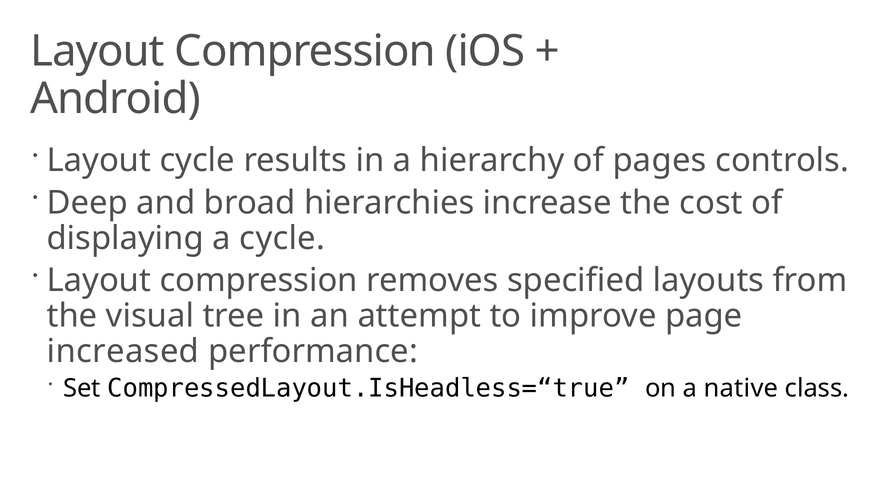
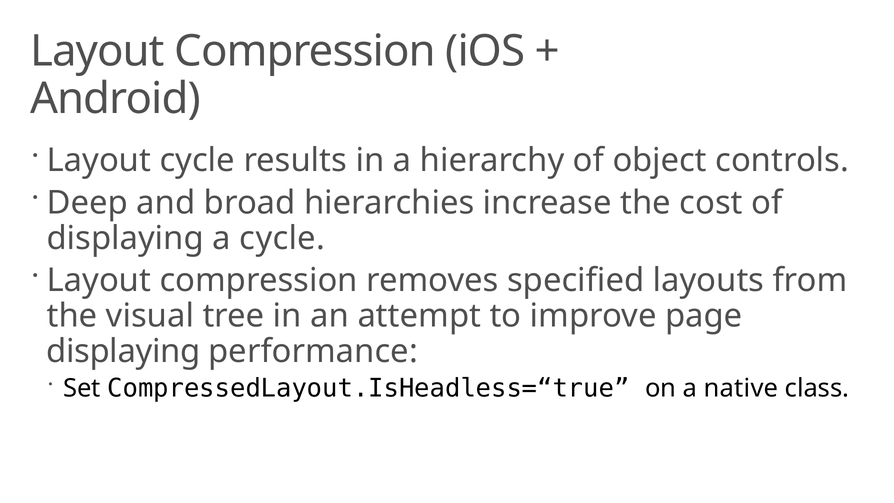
pages: pages -> object (660, 160)
increased: increased -> displaying (123, 351)
